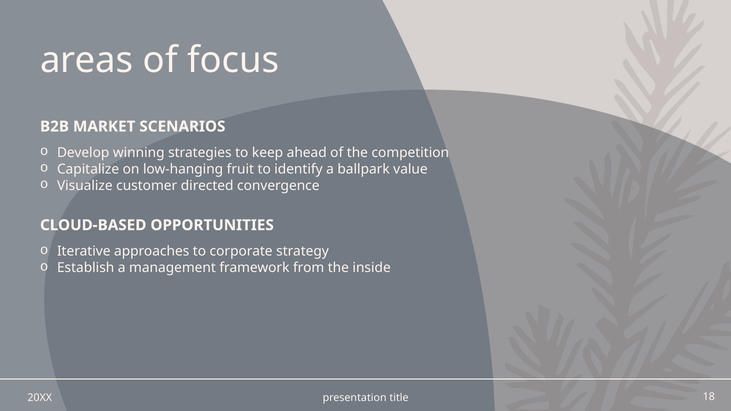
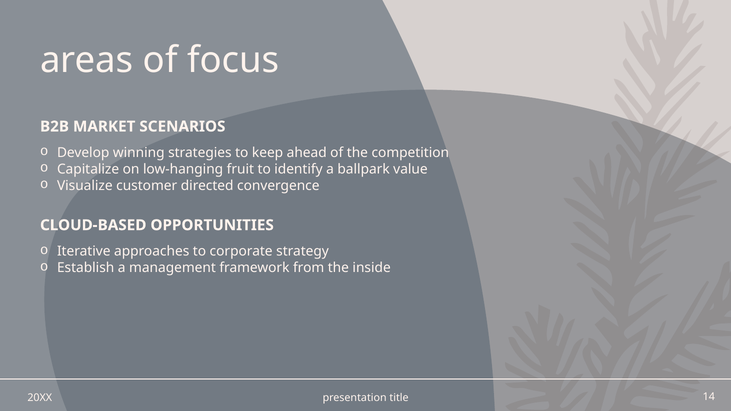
18: 18 -> 14 (709, 397)
